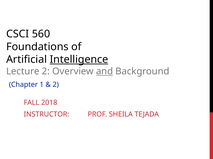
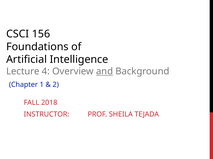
560: 560 -> 156 (41, 34)
Intelligence underline: present -> none (79, 60)
Lecture 2: 2 -> 4 (46, 72)
